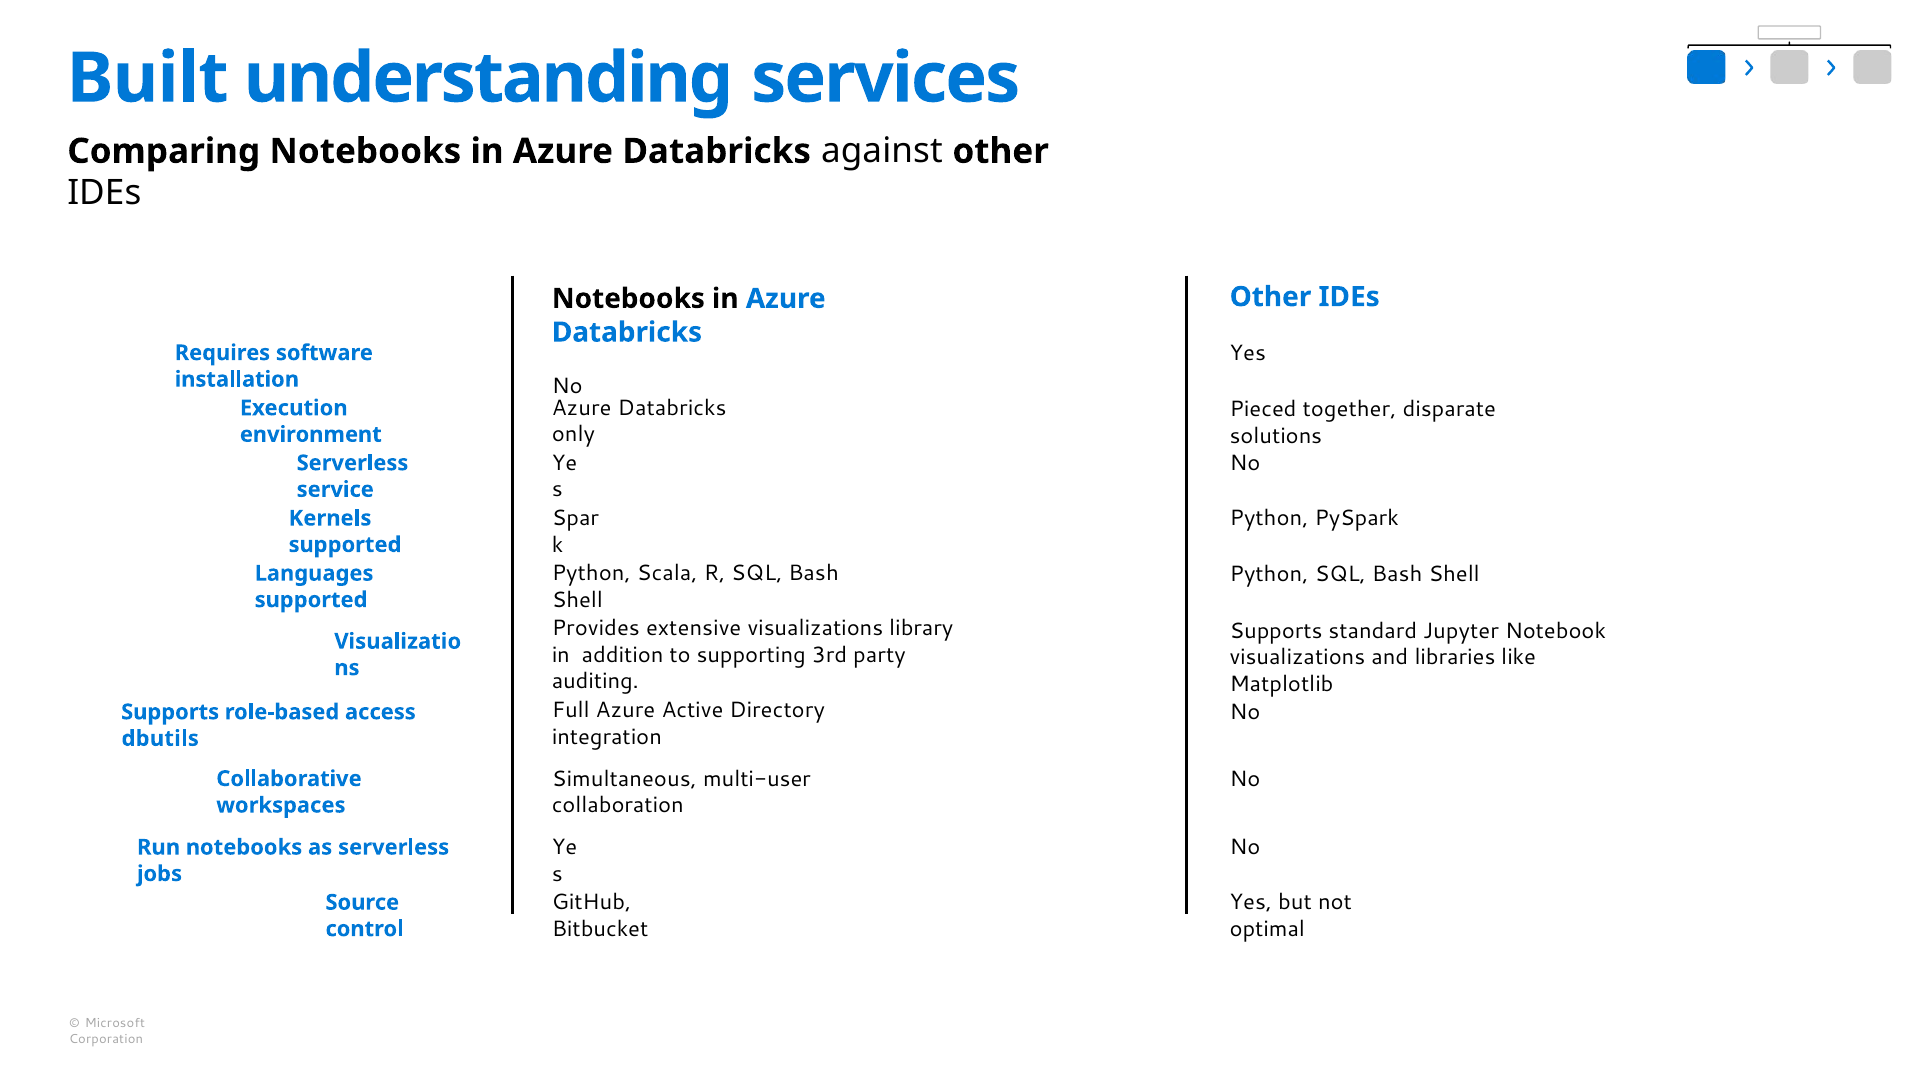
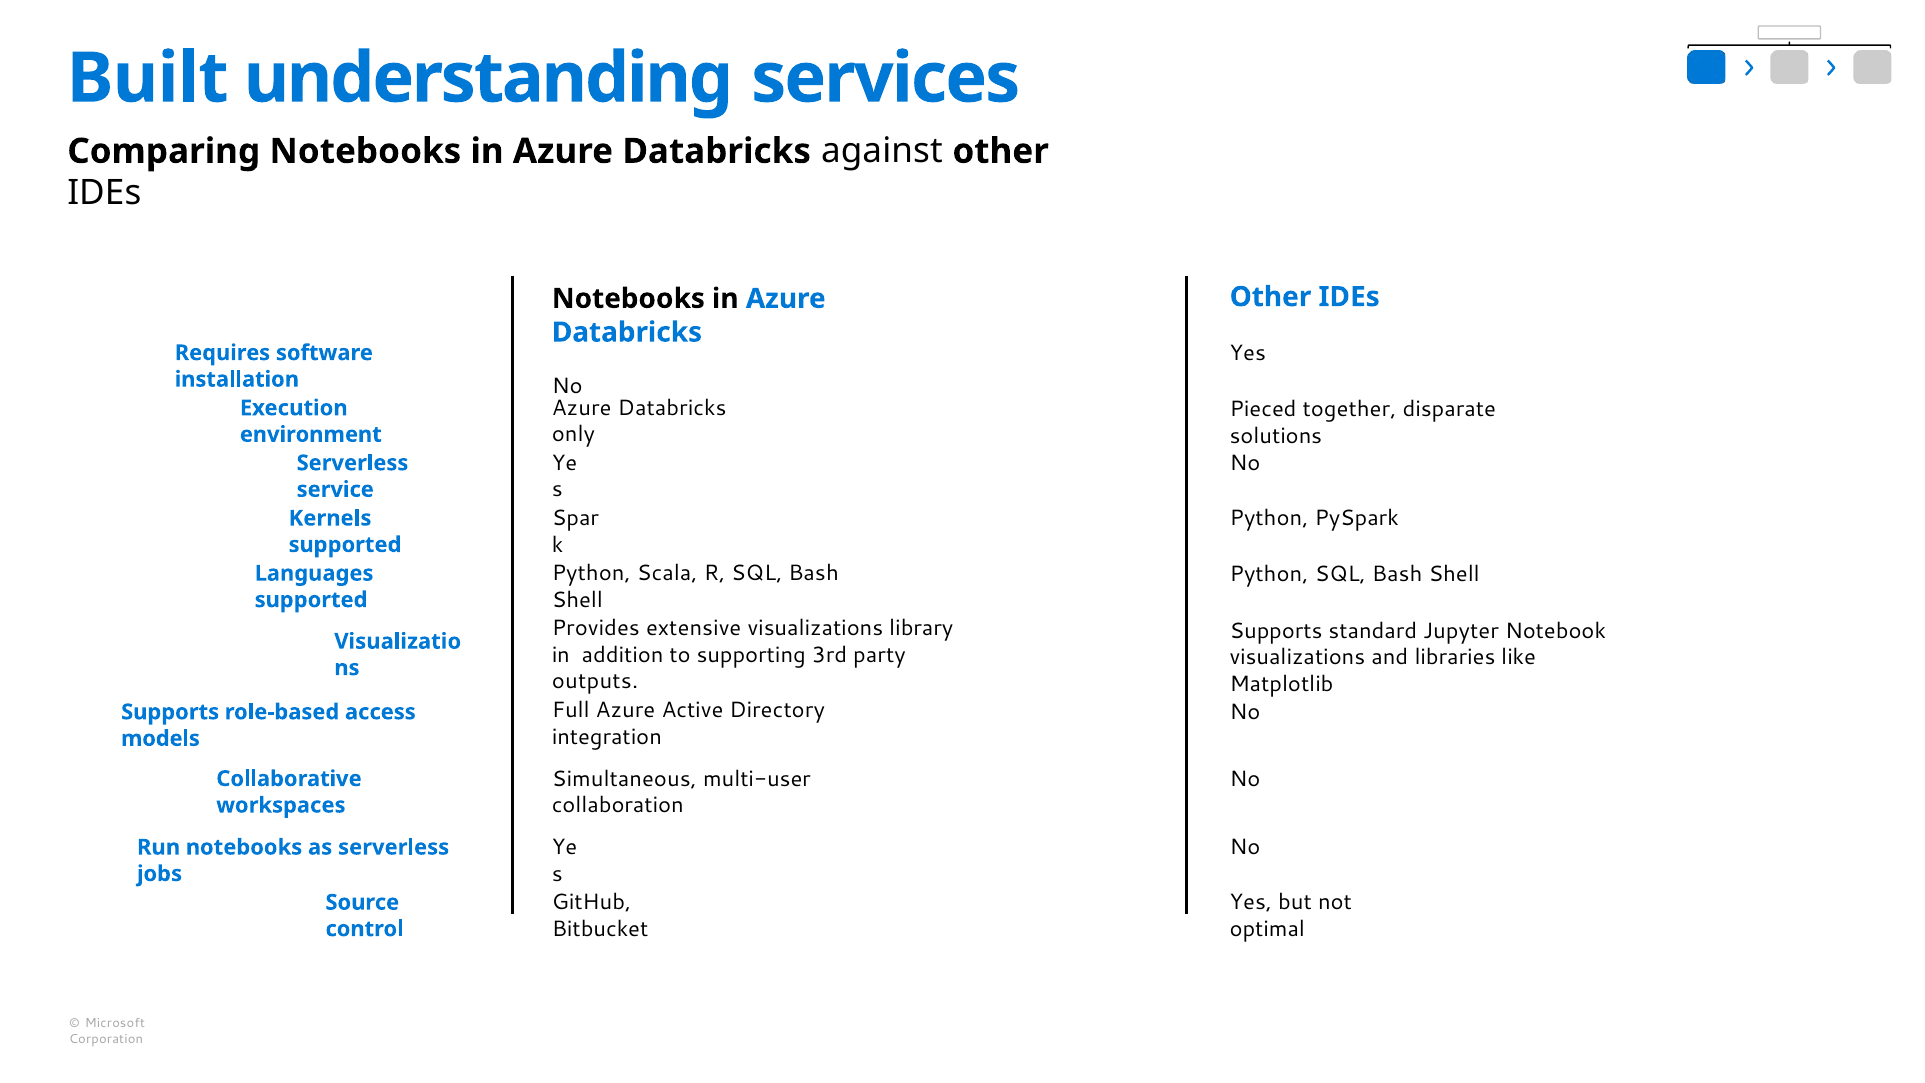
auditing: auditing -> outputs (595, 682)
dbutils: dbutils -> models (160, 738)
